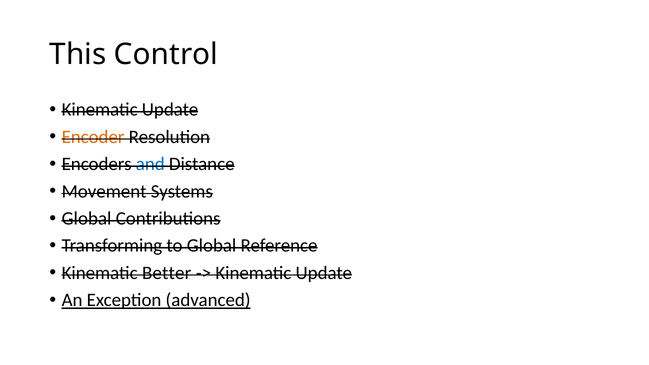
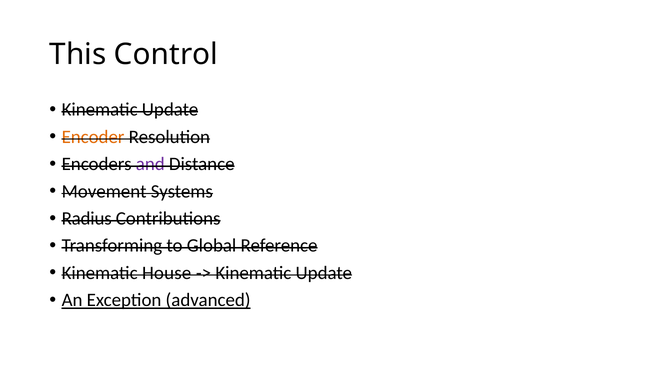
and colour: blue -> purple (150, 164)
Global: Global -> Radius (87, 219)
Better: Better -> House (167, 273)
